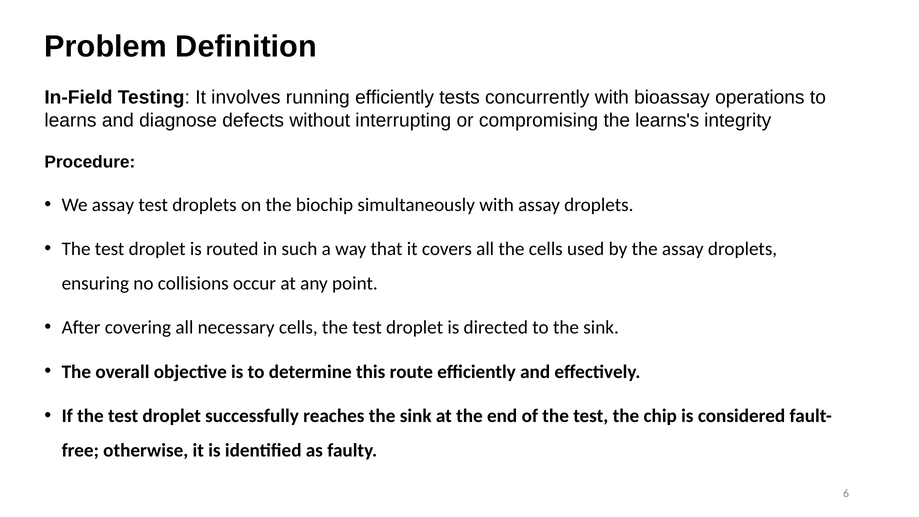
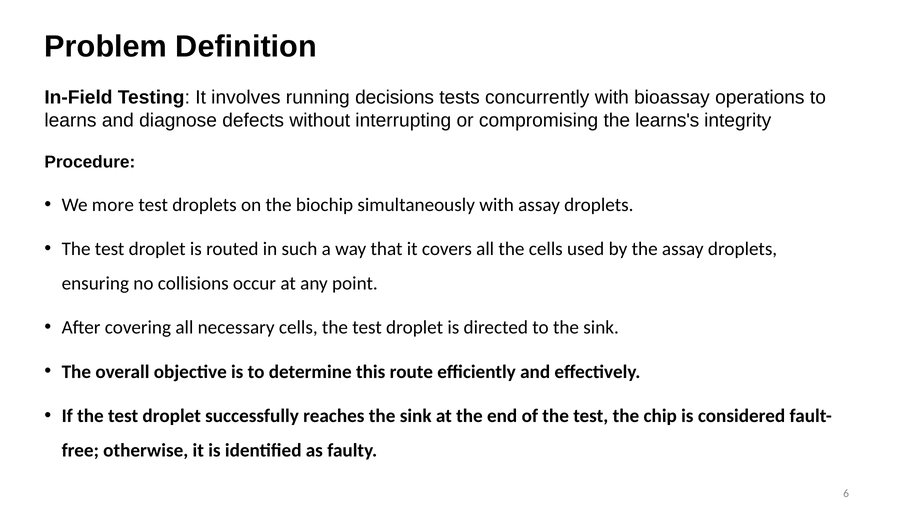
running efficiently: efficiently -> decisions (395, 97)
We assay: assay -> more (113, 205)
